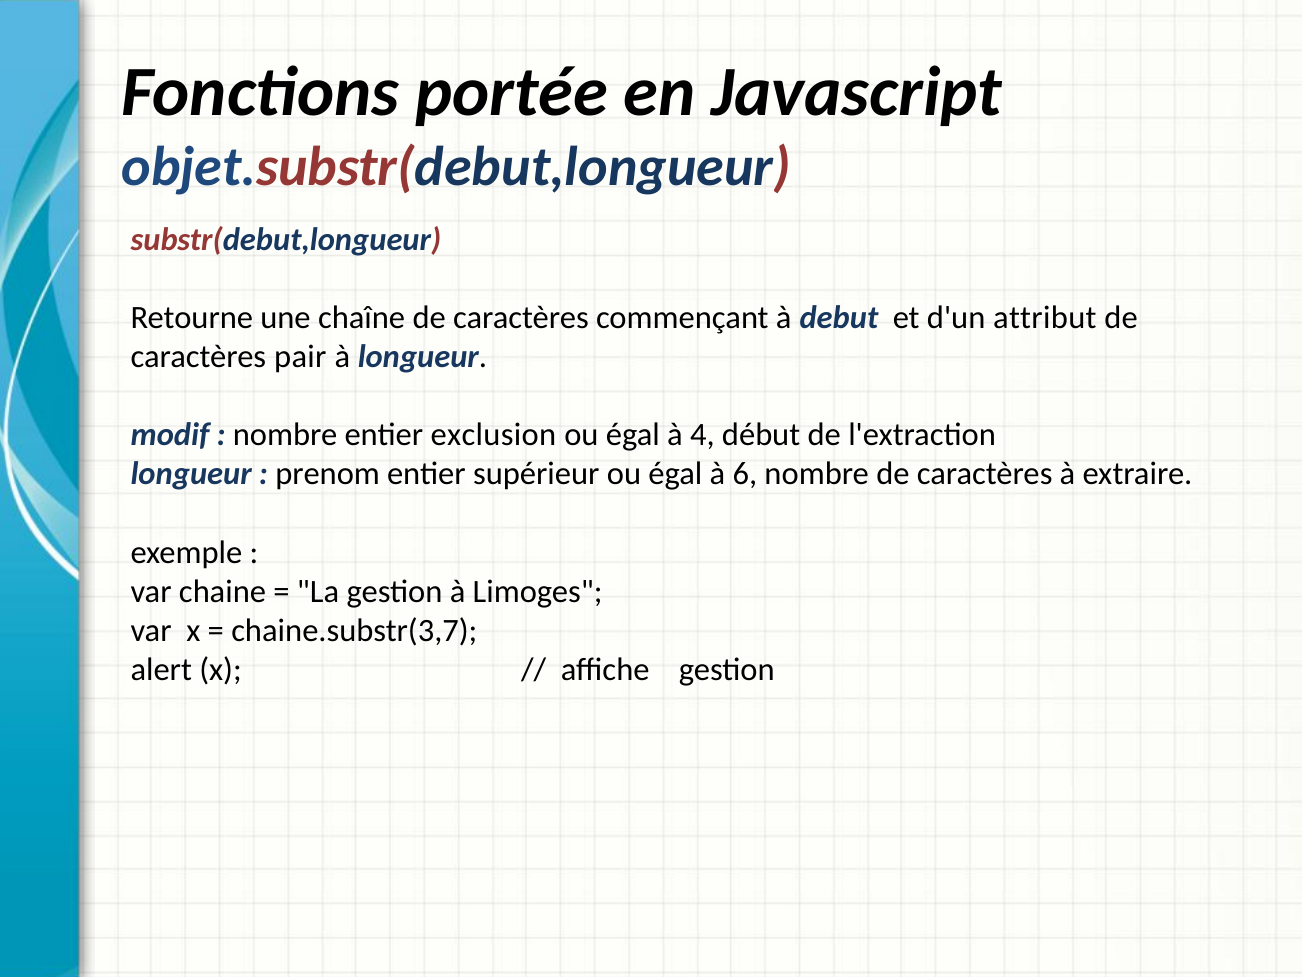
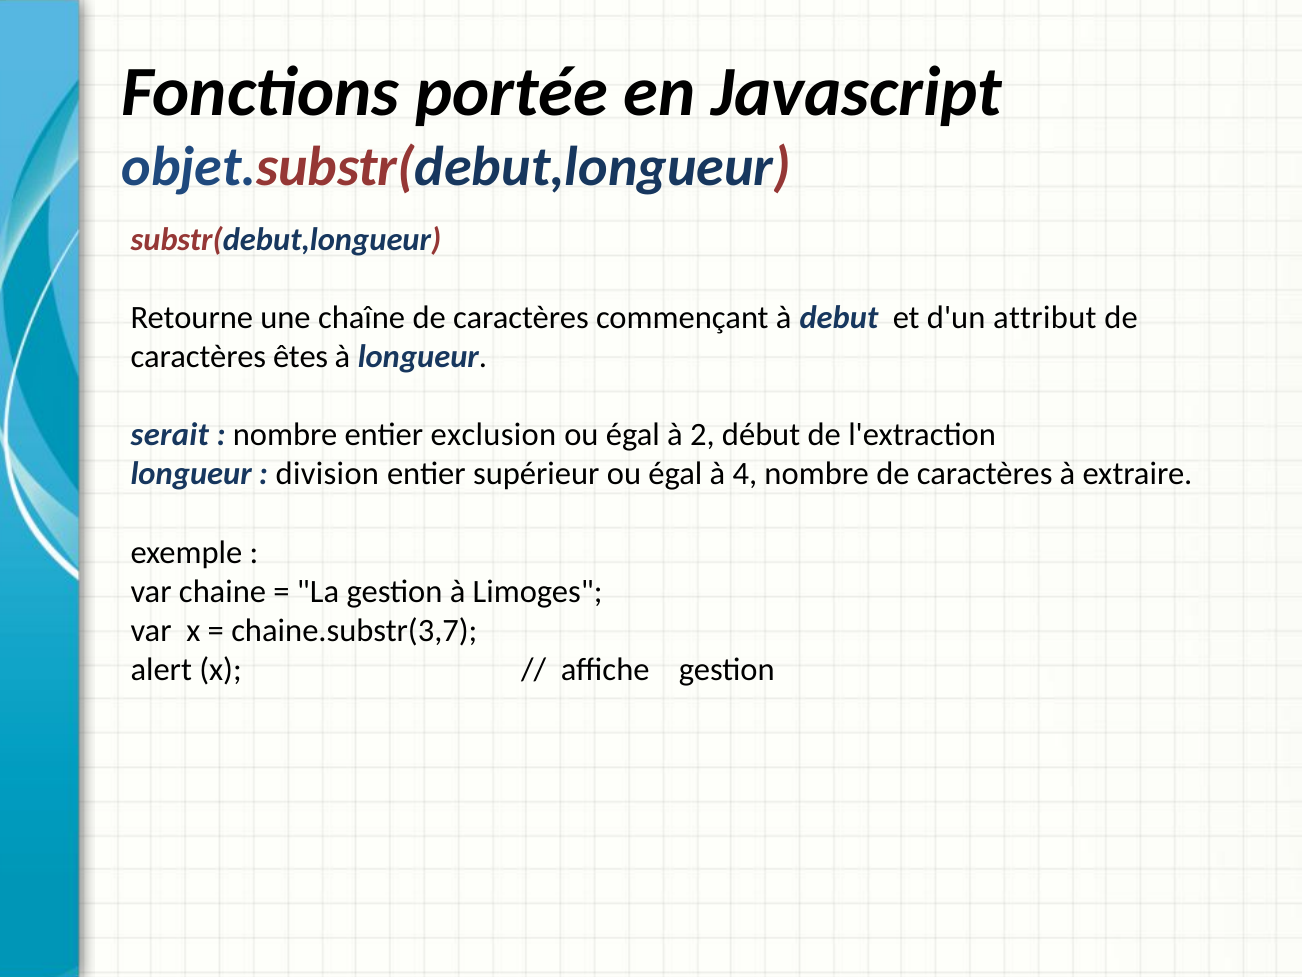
pair: pair -> êtes (301, 357)
modif: modif -> serait (170, 435)
4: 4 -> 2 (702, 435)
prenom: prenom -> division (327, 474)
6: 6 -> 4 (745, 474)
